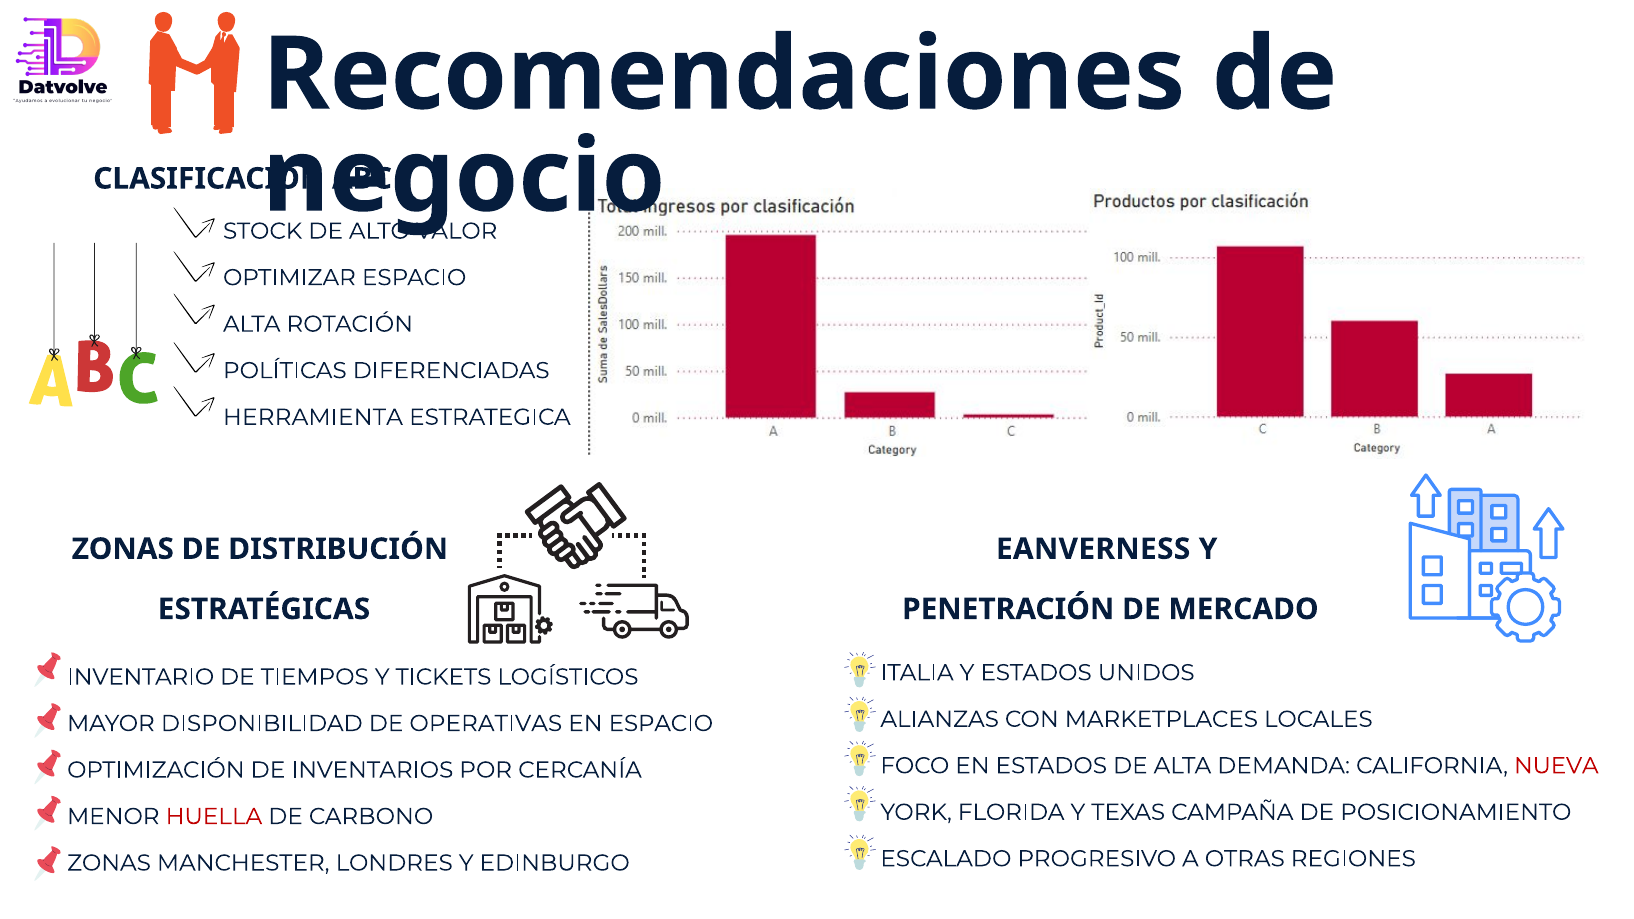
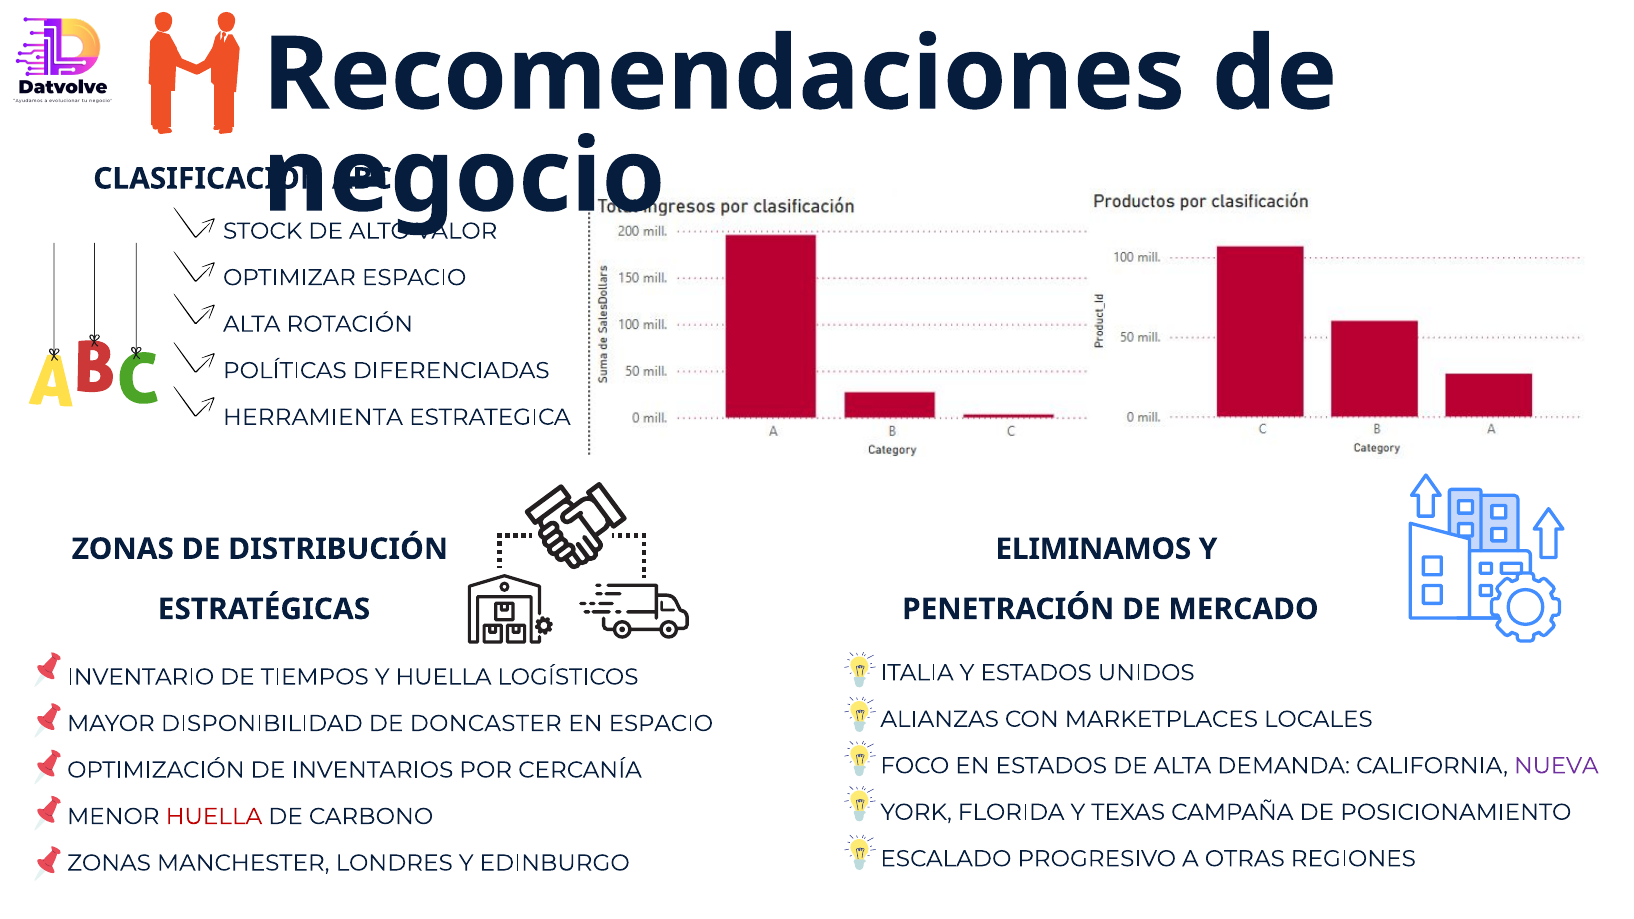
EANVERNESS: EANVERNESS -> ELIMINAMOS (1093, 549)
Y TICKETS: TICKETS -> HUELLA (443, 677)
OPERATIVAS: OPERATIVAS -> DONCASTER (486, 724)
NUEVA colour: red -> purple (1556, 766)
